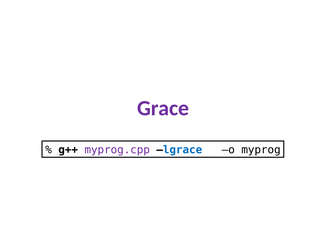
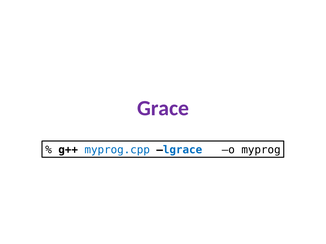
myprog.cpp colour: purple -> blue (117, 150)
